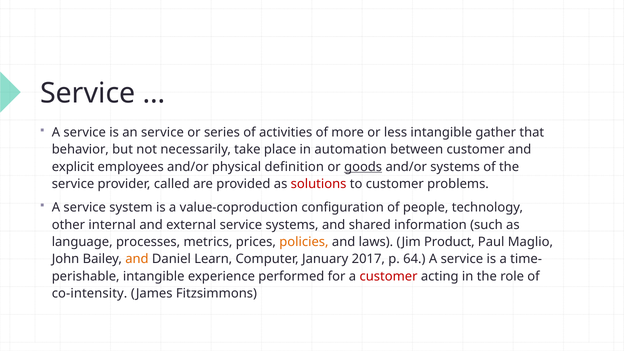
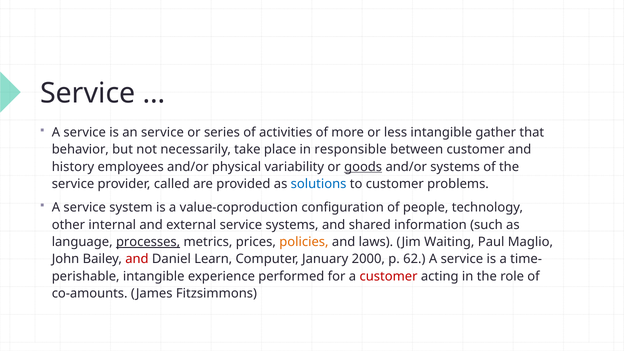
automation: automation -> responsible (351, 150)
explicit: explicit -> history (73, 167)
definition: definition -> variability (294, 167)
solutions colour: red -> blue (319, 184)
processes underline: none -> present (148, 242)
Product: Product -> Waiting (449, 242)
and colour: orange -> red (137, 259)
2017: 2017 -> 2000 (368, 259)
64: 64 -> 62 (414, 259)
co-intensity: co-intensity -> co-amounts (90, 293)
